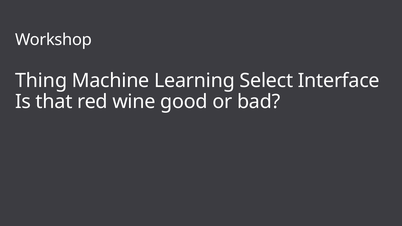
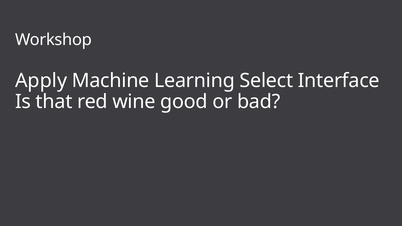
Thing: Thing -> Apply (41, 81)
